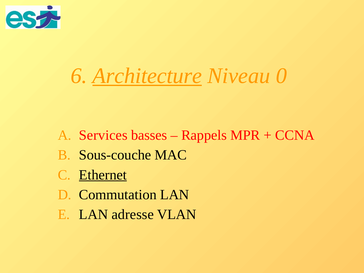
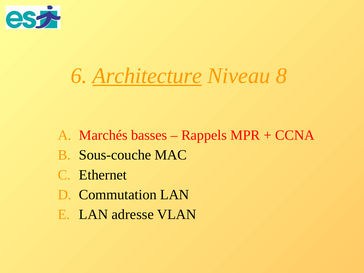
0: 0 -> 8 (281, 76)
Services: Services -> Marchés (103, 135)
Ethernet underline: present -> none (103, 175)
